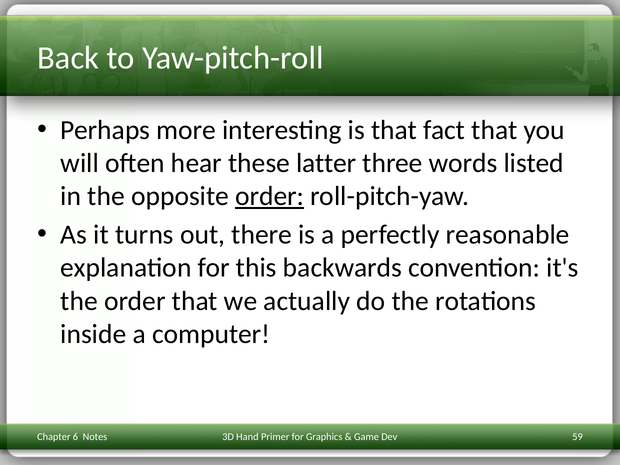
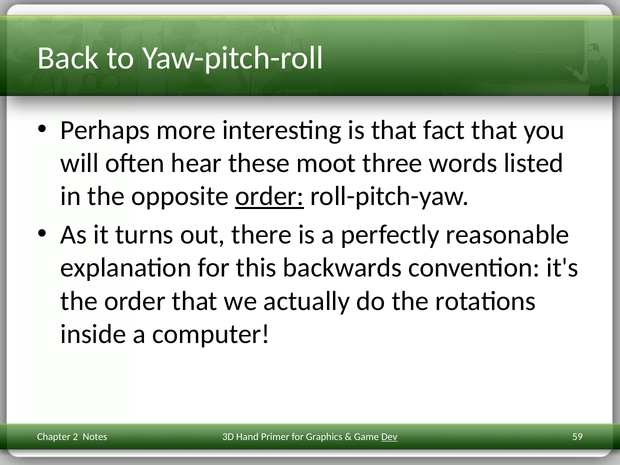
latter: latter -> moot (326, 163)
Dev underline: none -> present (389, 437)
6: 6 -> 2 (75, 437)
